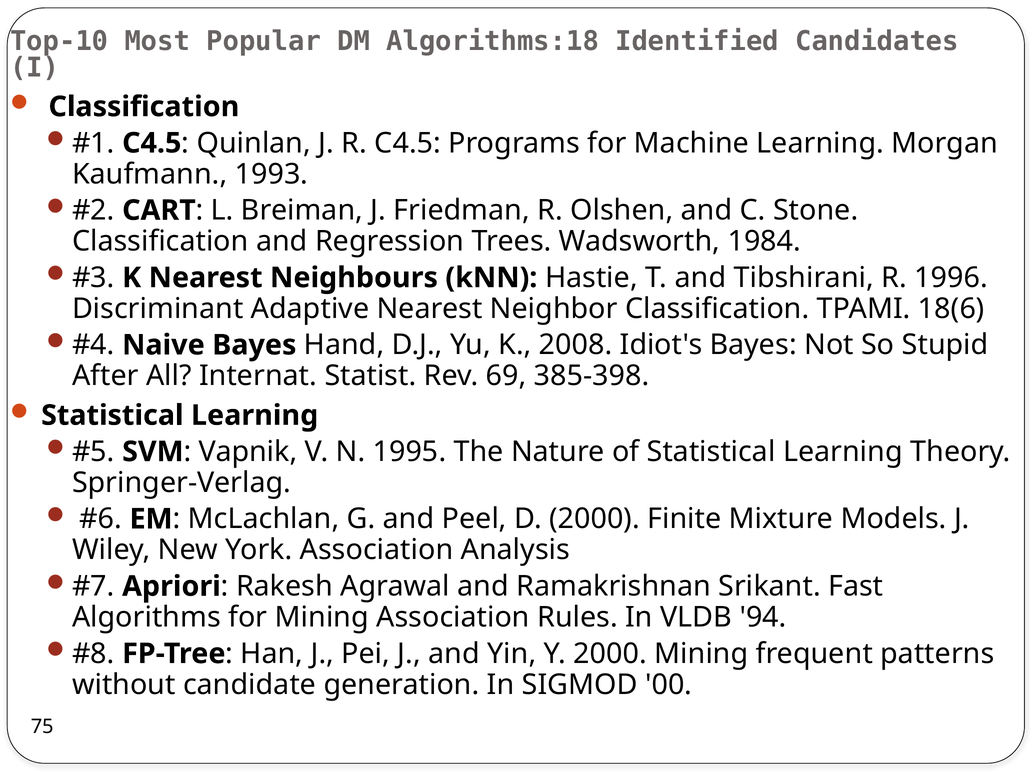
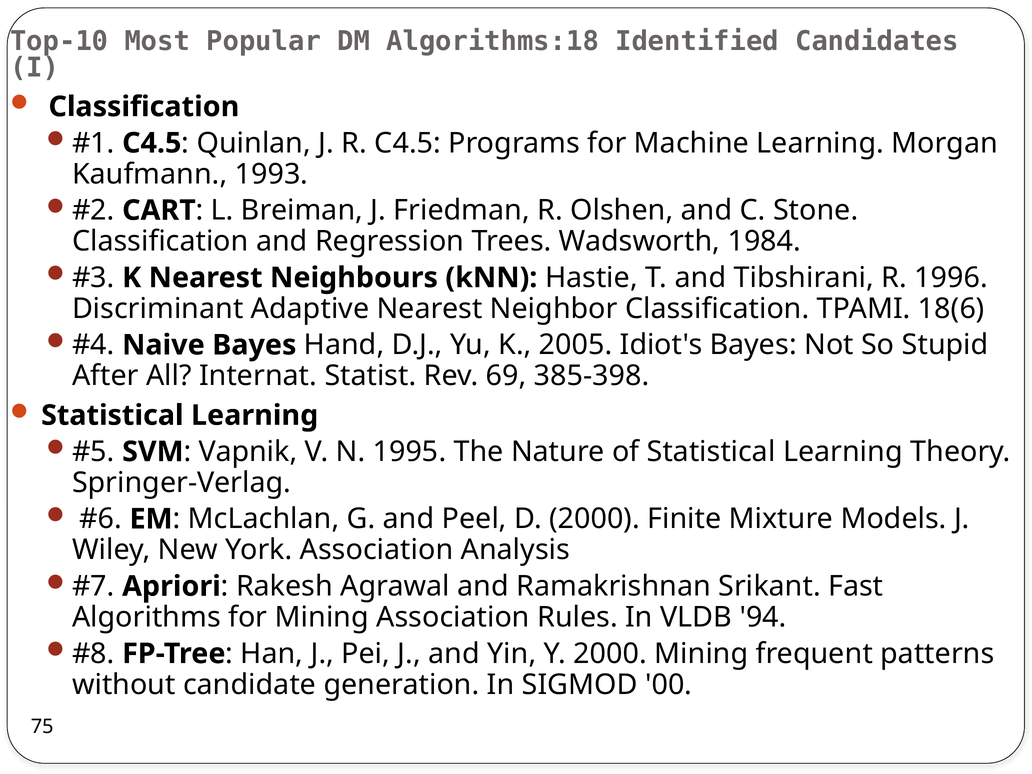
2008: 2008 -> 2005 (576, 345)
